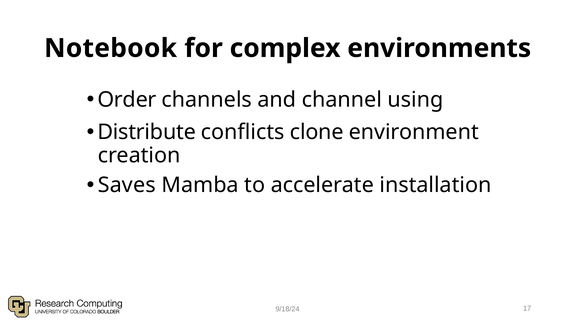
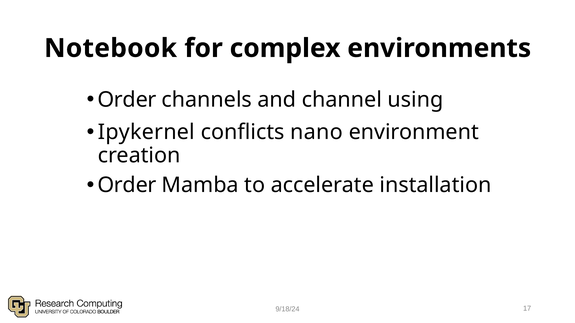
Distribute: Distribute -> Ipykernel (146, 132)
clone: clone -> nano (316, 132)
Saves: Saves -> Order (127, 185)
